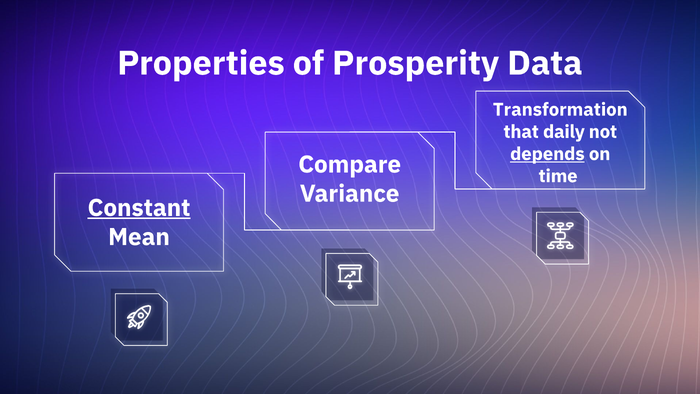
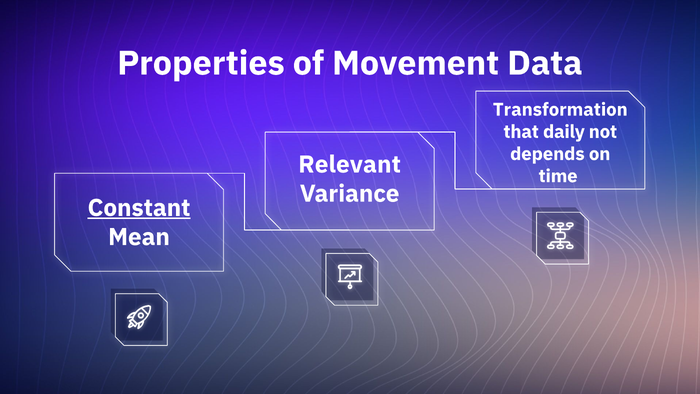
Prosperity: Prosperity -> Movement (416, 63)
depends underline: present -> none (547, 154)
Compare: Compare -> Relevant (350, 164)
